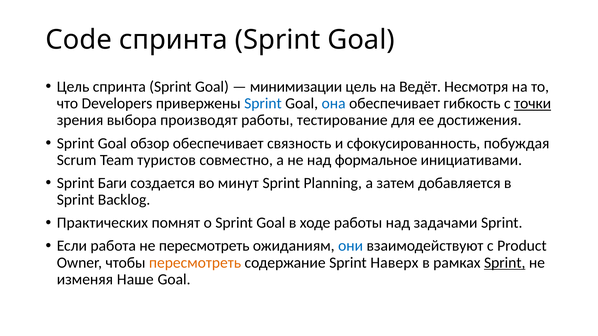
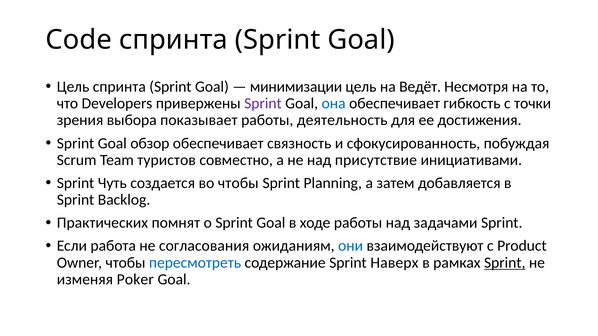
Sprint colour: blue -> purple (263, 104)
точки underline: present -> none (533, 104)
производят: производят -> показывает (199, 120)
тестирование: тестирование -> деятельность (342, 120)
формальное: формальное -> присутствие (376, 160)
Баги: Баги -> Чуть (112, 183)
во минут: минут -> чтобы (238, 183)
не пересмотреть: пересмотреть -> согласования (204, 246)
пересмотреть colour: orange -> blue (195, 263)
Наше: Наше -> Poker (135, 280)
